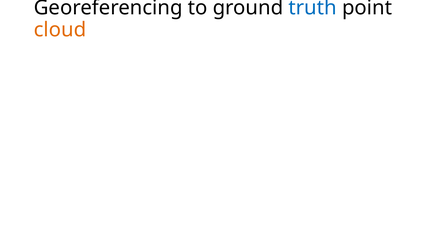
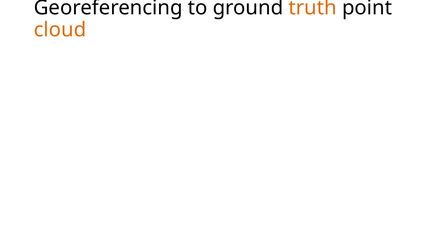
truth colour: blue -> orange (313, 8)
